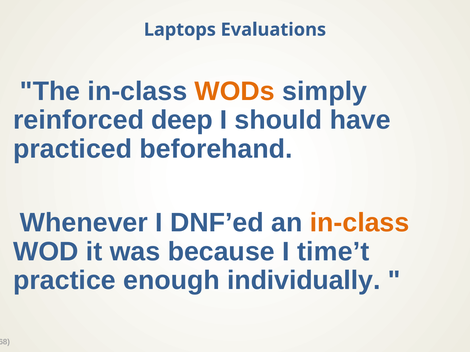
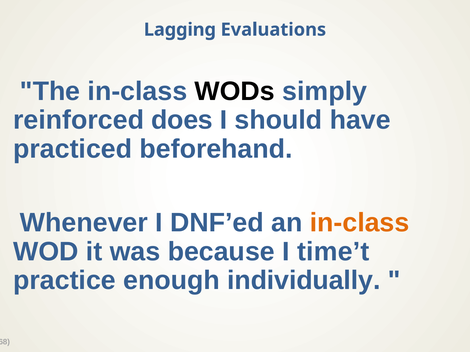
Laptops: Laptops -> Lagging (180, 30)
WODs colour: orange -> black (235, 91)
deep: deep -> does (182, 120)
